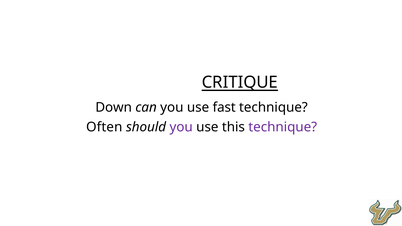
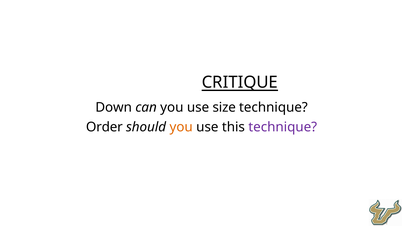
fast: fast -> size (224, 108)
Often: Often -> Order (104, 127)
you colour: purple -> orange (181, 127)
